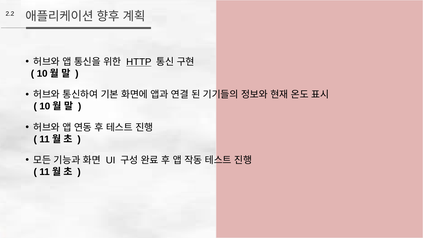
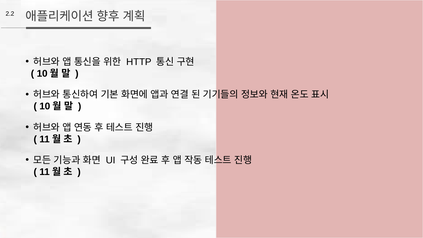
HTTP underline: present -> none (139, 62)
